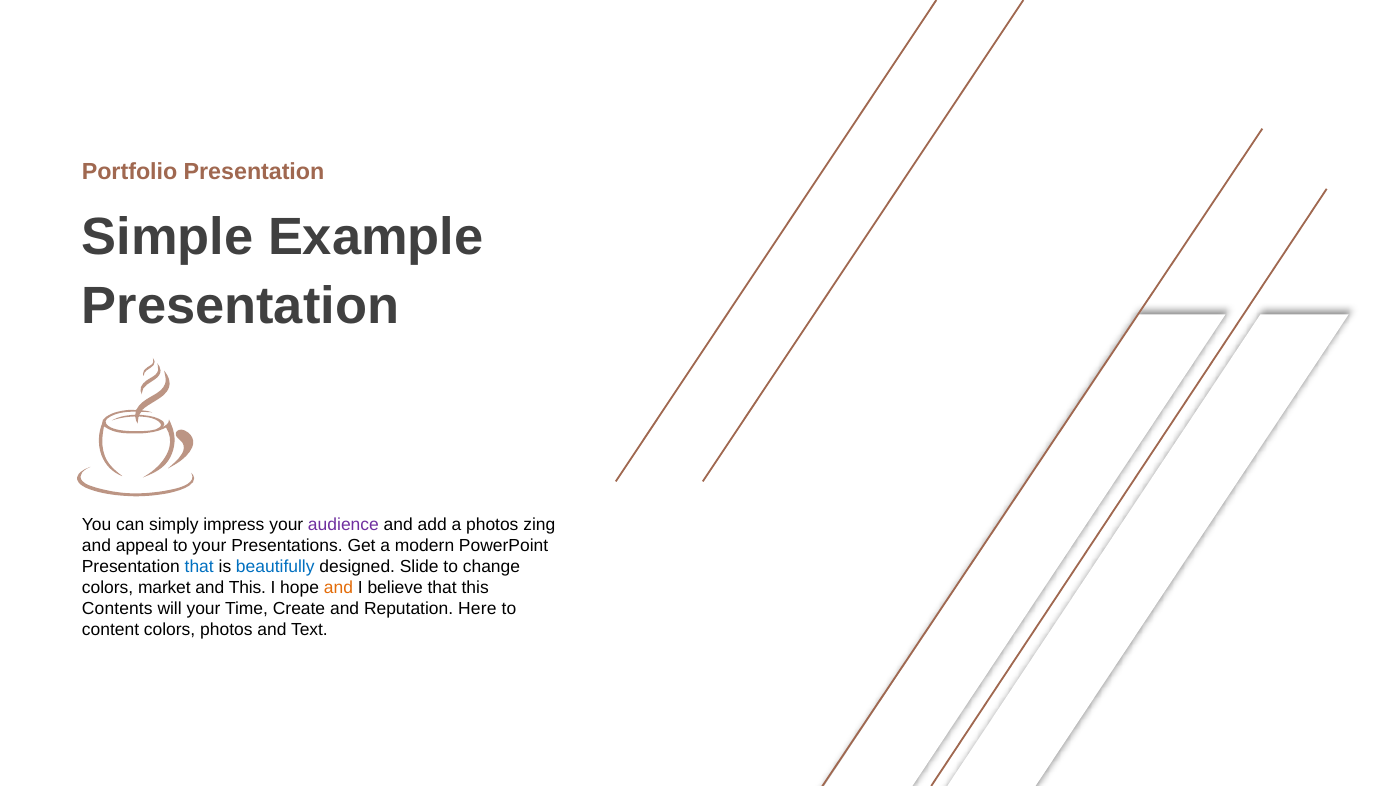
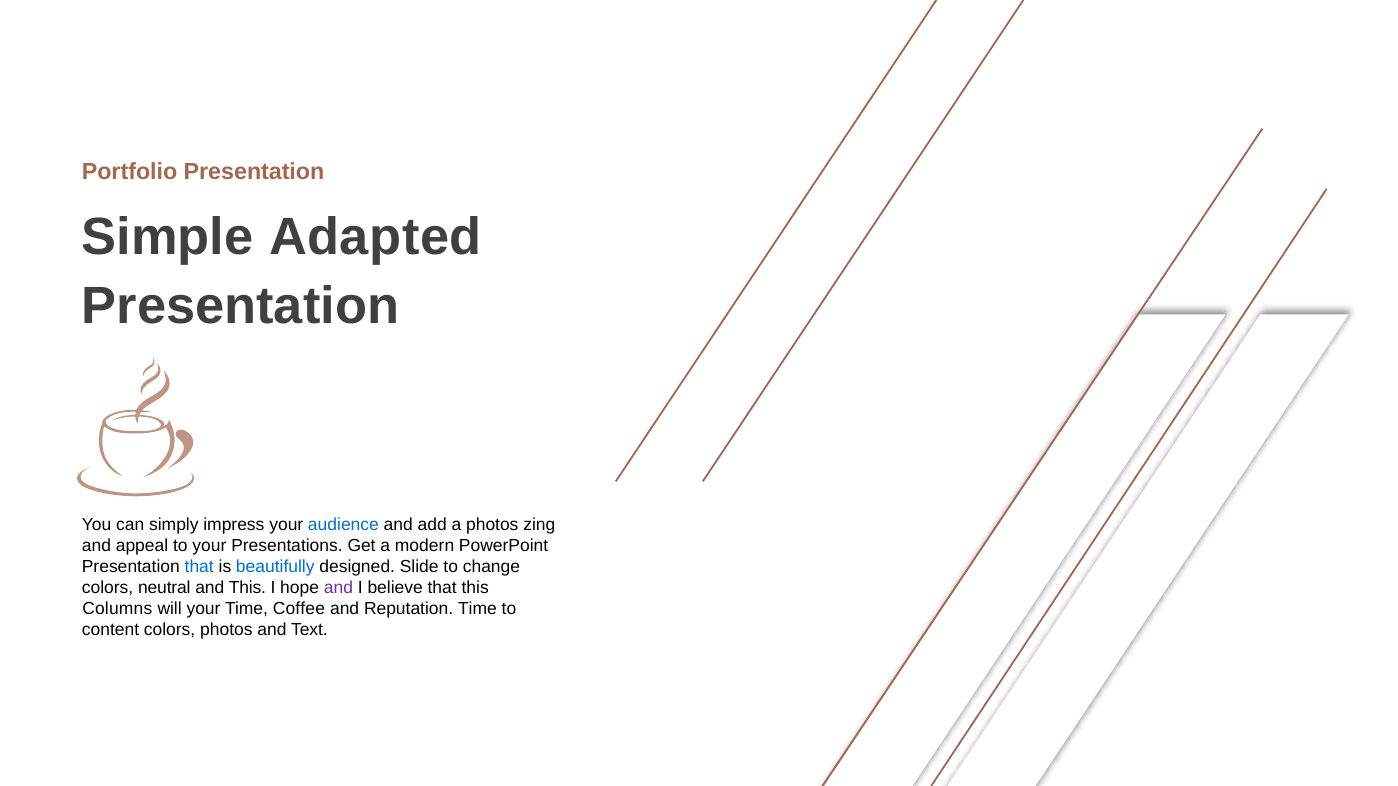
Example: Example -> Adapted (375, 237)
audience colour: purple -> blue (343, 525)
market: market -> neutral (164, 588)
and colour: orange -> purple (338, 588)
Contents: Contents -> Columns (117, 609)
Create: Create -> Coffee (299, 609)
Reputation Here: Here -> Time (477, 609)
